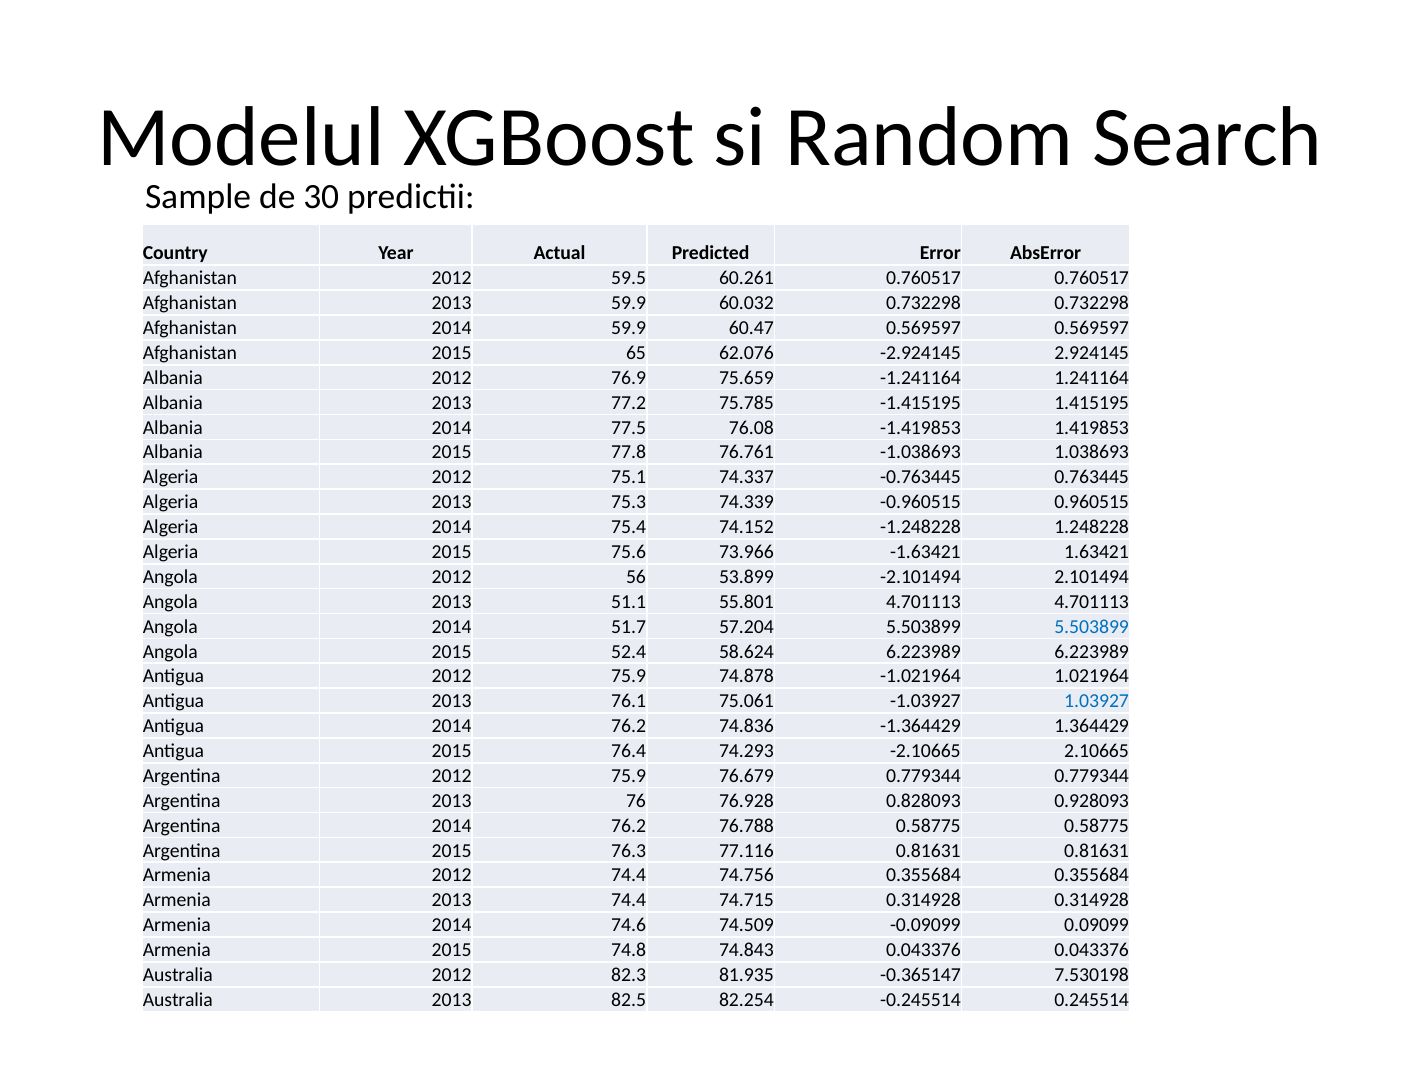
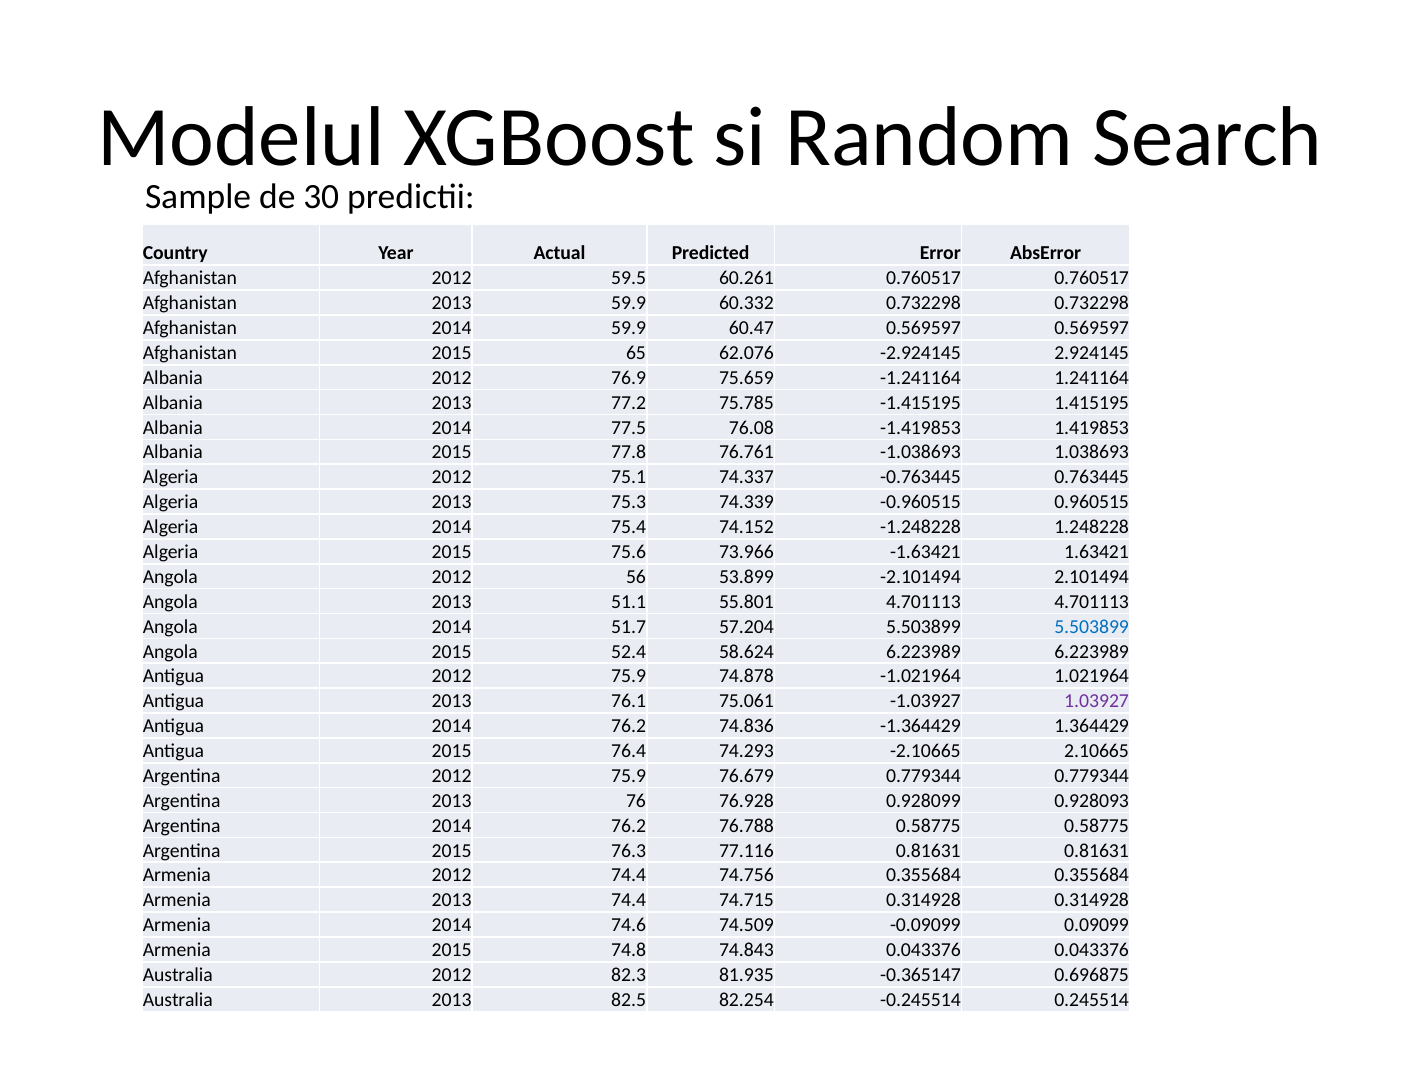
60.032: 60.032 -> 60.332 (746, 303)
1.03927 colour: blue -> purple (1097, 701)
0.828093: 0.828093 -> 0.928099 (923, 801)
7.530198: 7.530198 -> 0.696875 (1092, 975)
